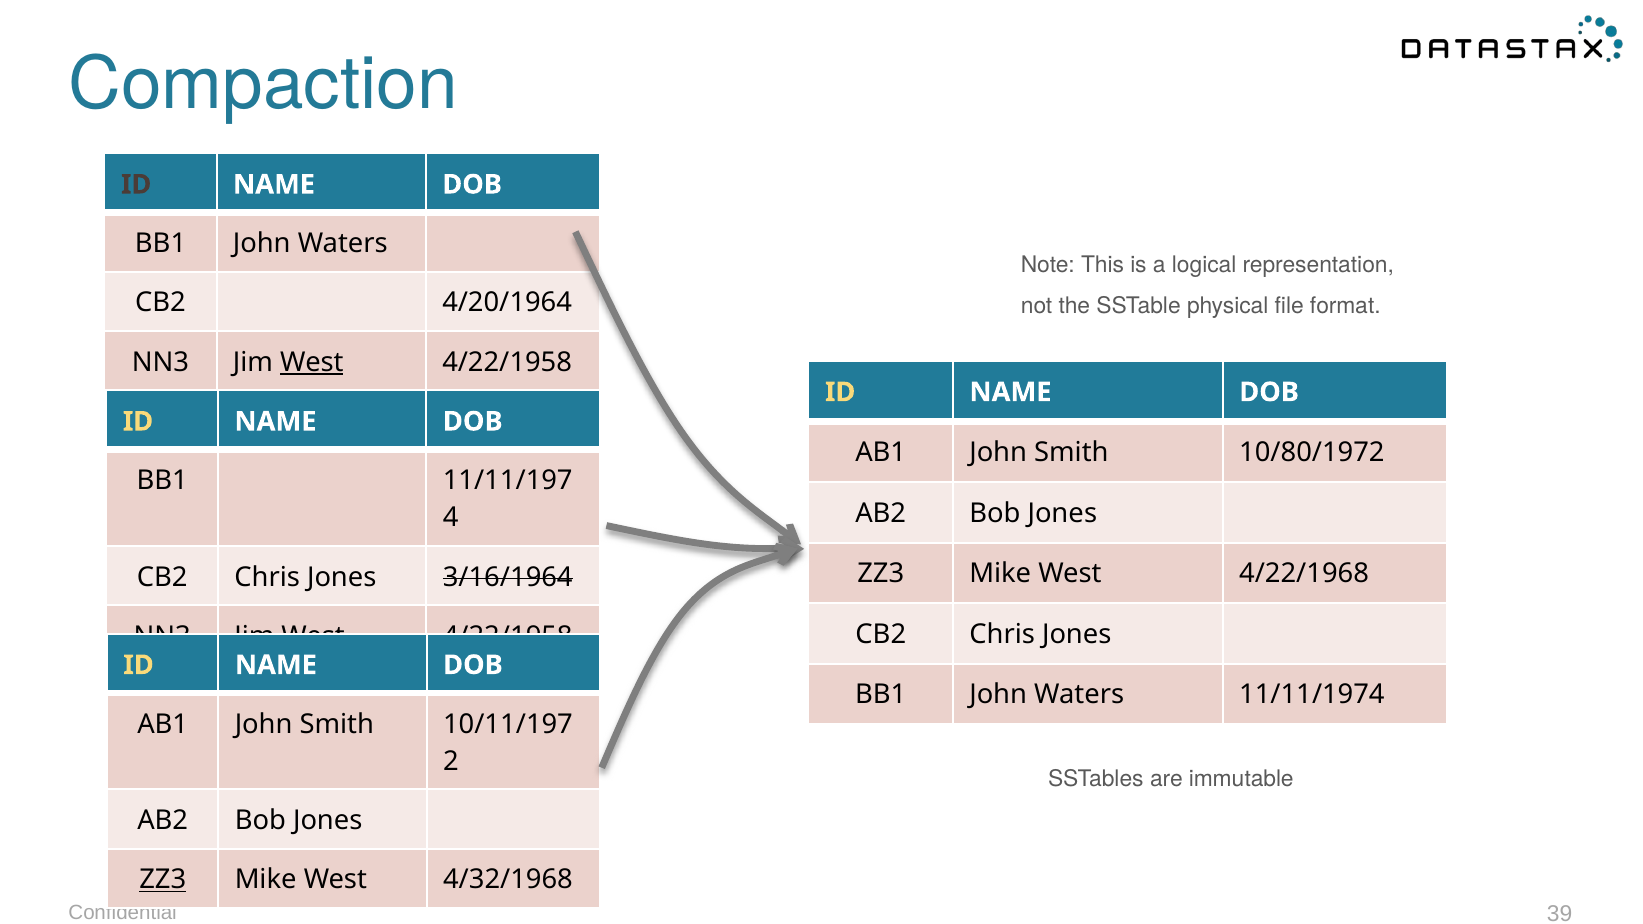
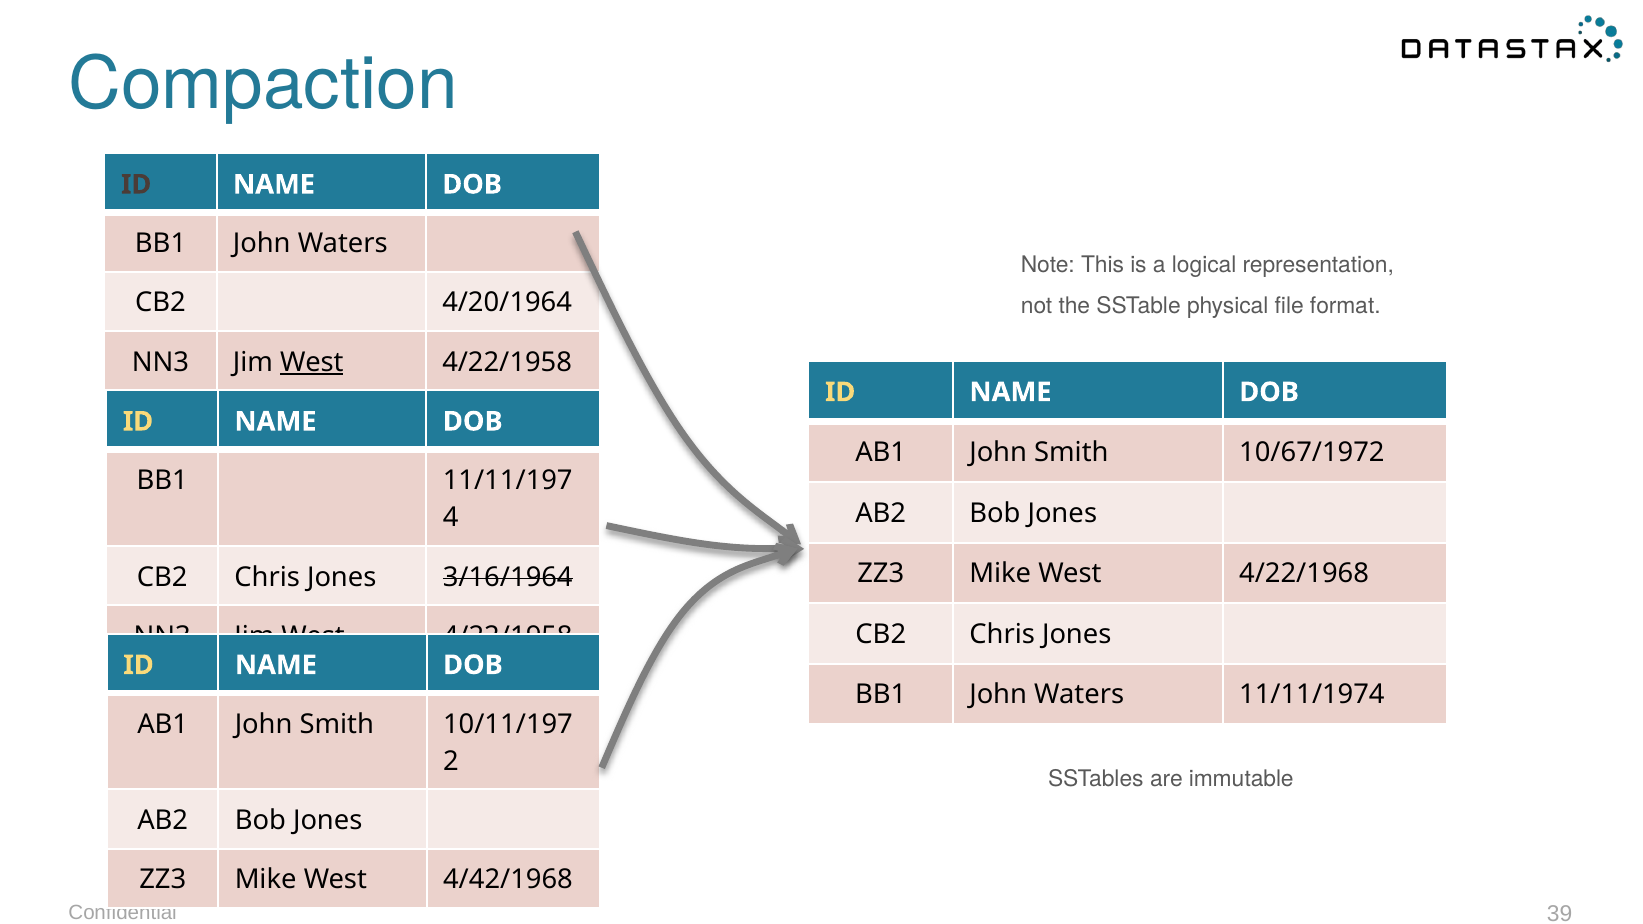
10/80/1972: 10/80/1972 -> 10/67/1972 (1312, 453)
ZZ3 underline: present -> none (163, 880)
4/32/1968: 4/32/1968 -> 4/42/1968 (508, 880)
